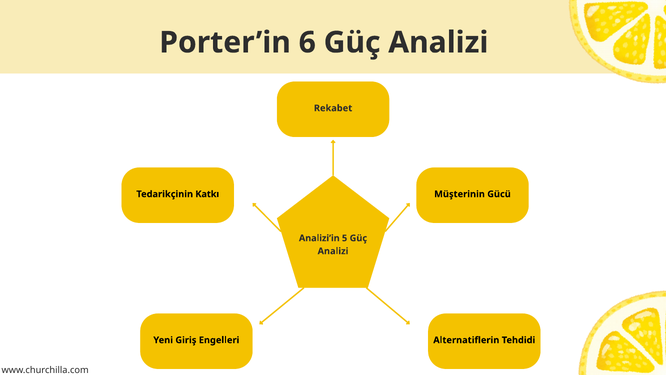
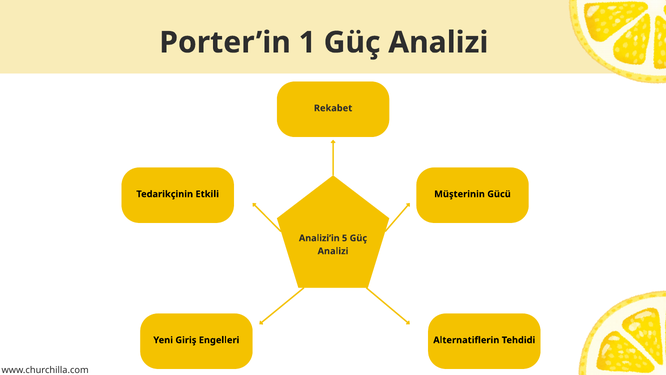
6: 6 -> 1 (307, 42)
Katkı: Katkı -> Etkili (207, 194)
